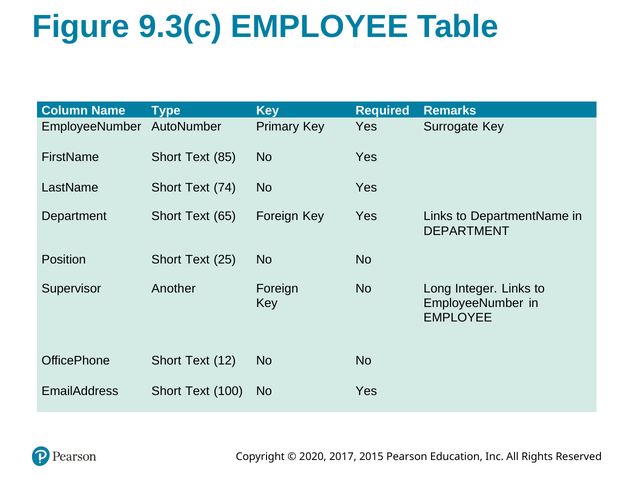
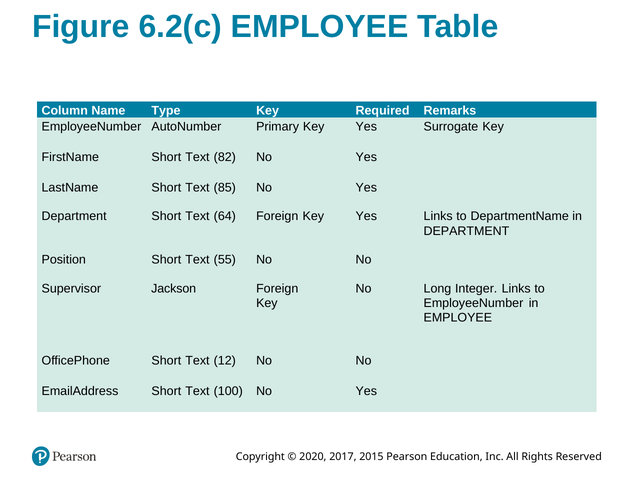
9.3(c: 9.3(c -> 6.2(c (180, 27)
85: 85 -> 82 (225, 157)
74: 74 -> 85 (225, 188)
65: 65 -> 64 (225, 216)
25: 25 -> 55 (225, 260)
Another: Another -> Jackson (174, 289)
